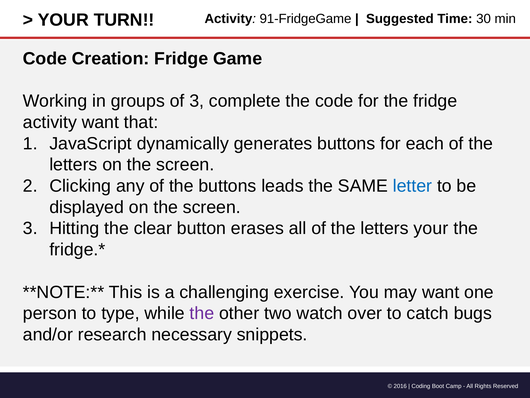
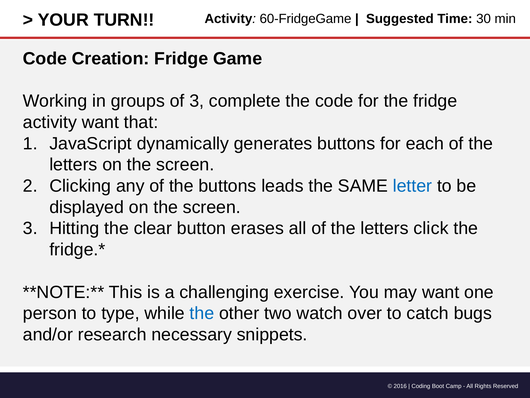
91-FridgeGame: 91-FridgeGame -> 60-FridgeGame (305, 19)
letters your: your -> click (431, 228)
the colour: purple -> blue (202, 313)
